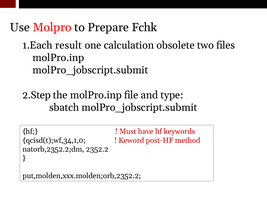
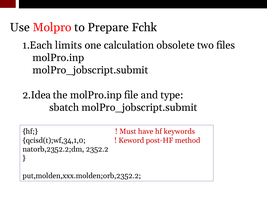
result: result -> limits (69, 45)
2.Step: 2.Step -> 2.Idea (37, 95)
